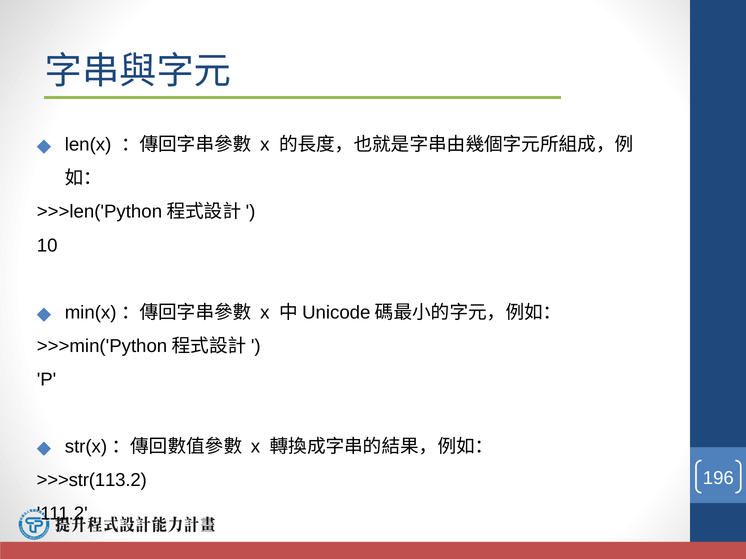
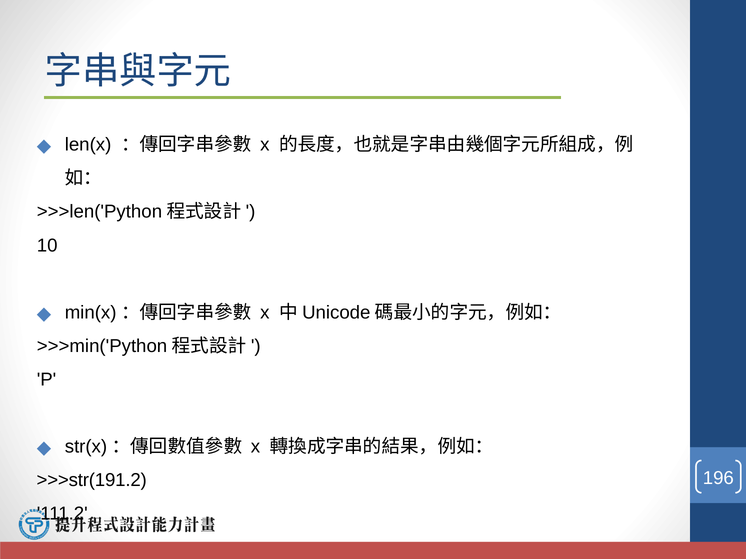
>>>str(113.2: >>>str(113.2 -> >>>str(191.2 (92, 481)
